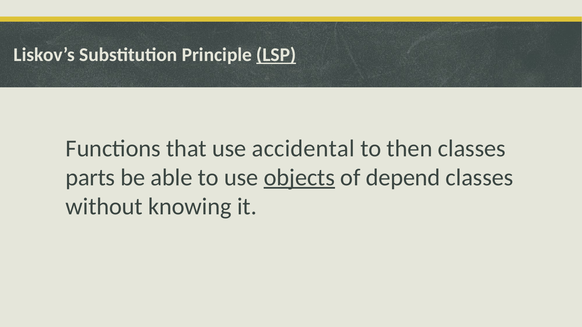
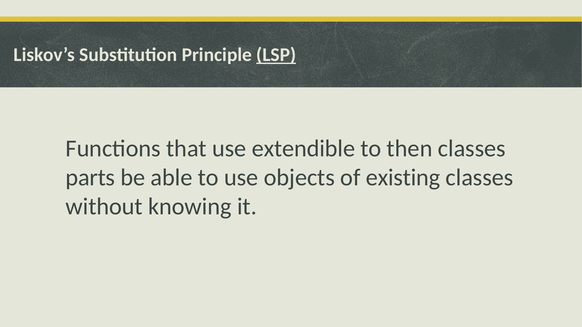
accidental: accidental -> extendible (303, 149)
objects underline: present -> none (299, 178)
depend: depend -> existing (403, 178)
